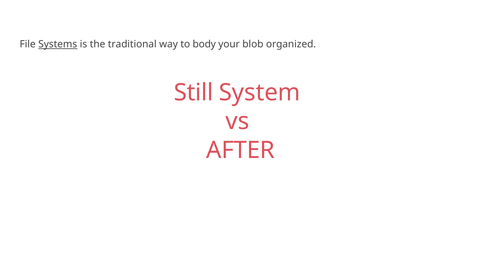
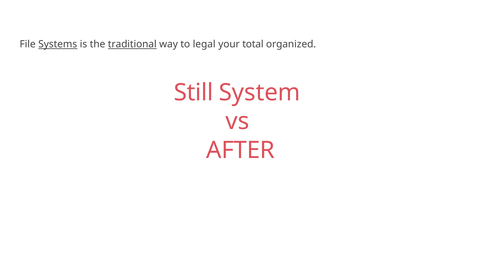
traditional underline: none -> present (132, 44)
body: body -> legal (204, 44)
blob: blob -> total (253, 44)
